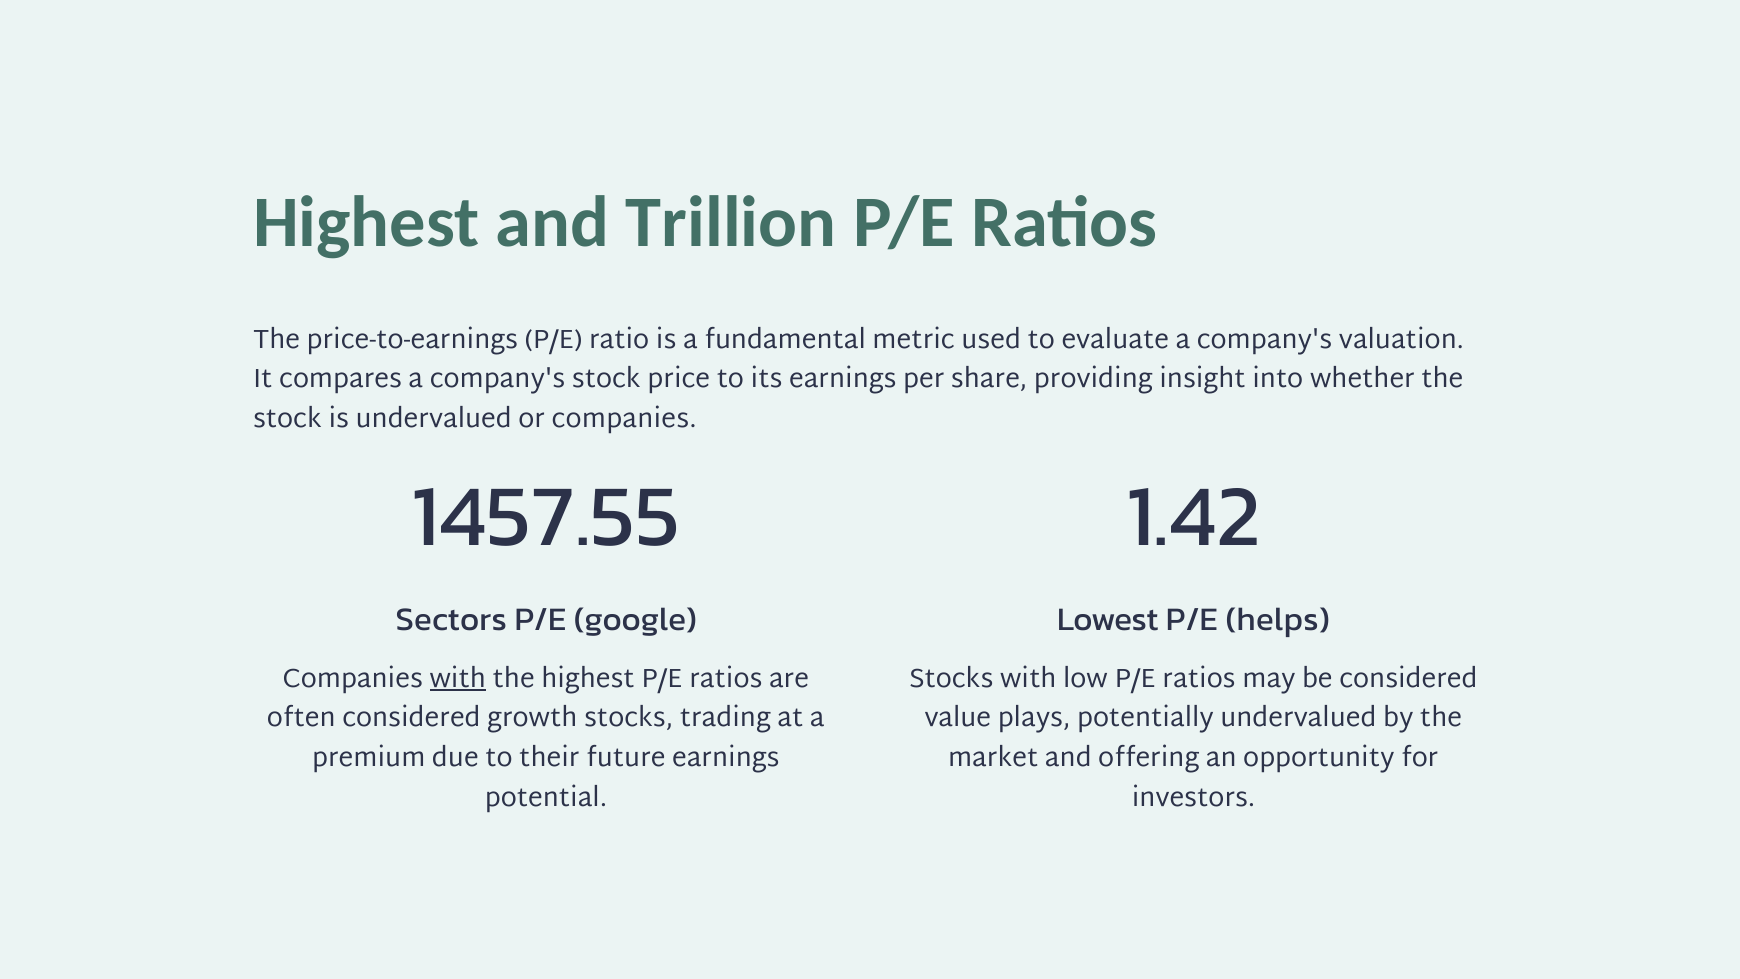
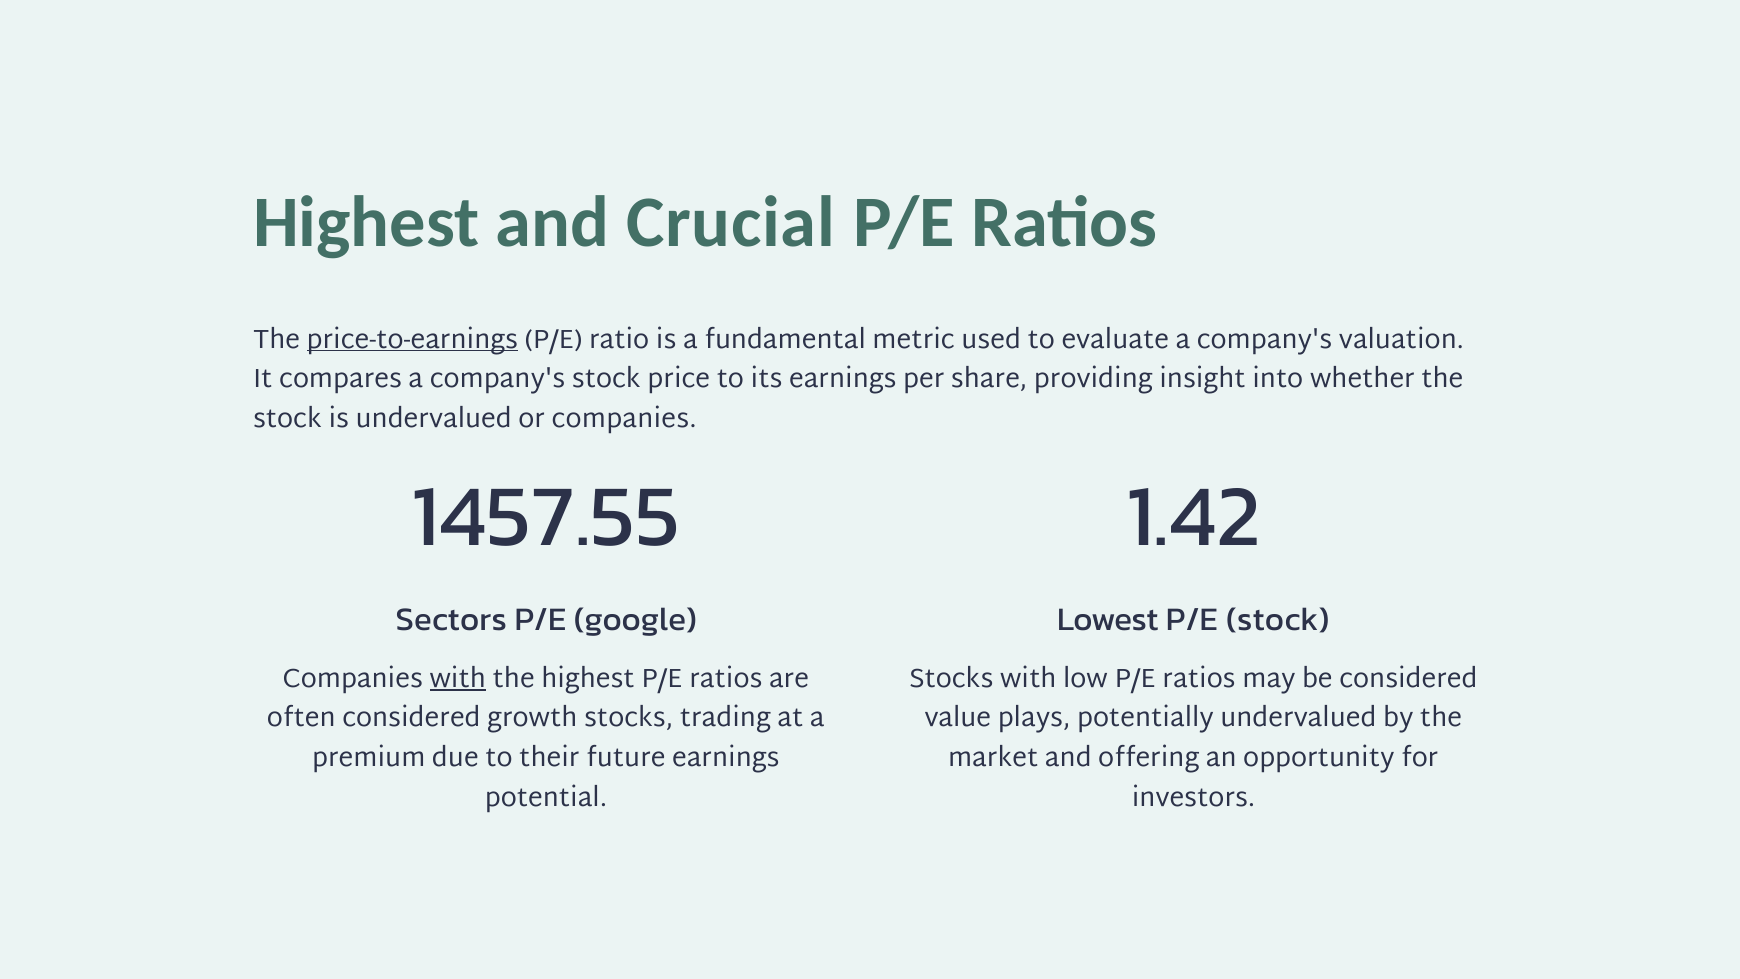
Trillion: Trillion -> Crucial (731, 222)
price-to-earnings underline: none -> present (412, 339)
P/E helps: helps -> stock (1278, 619)
